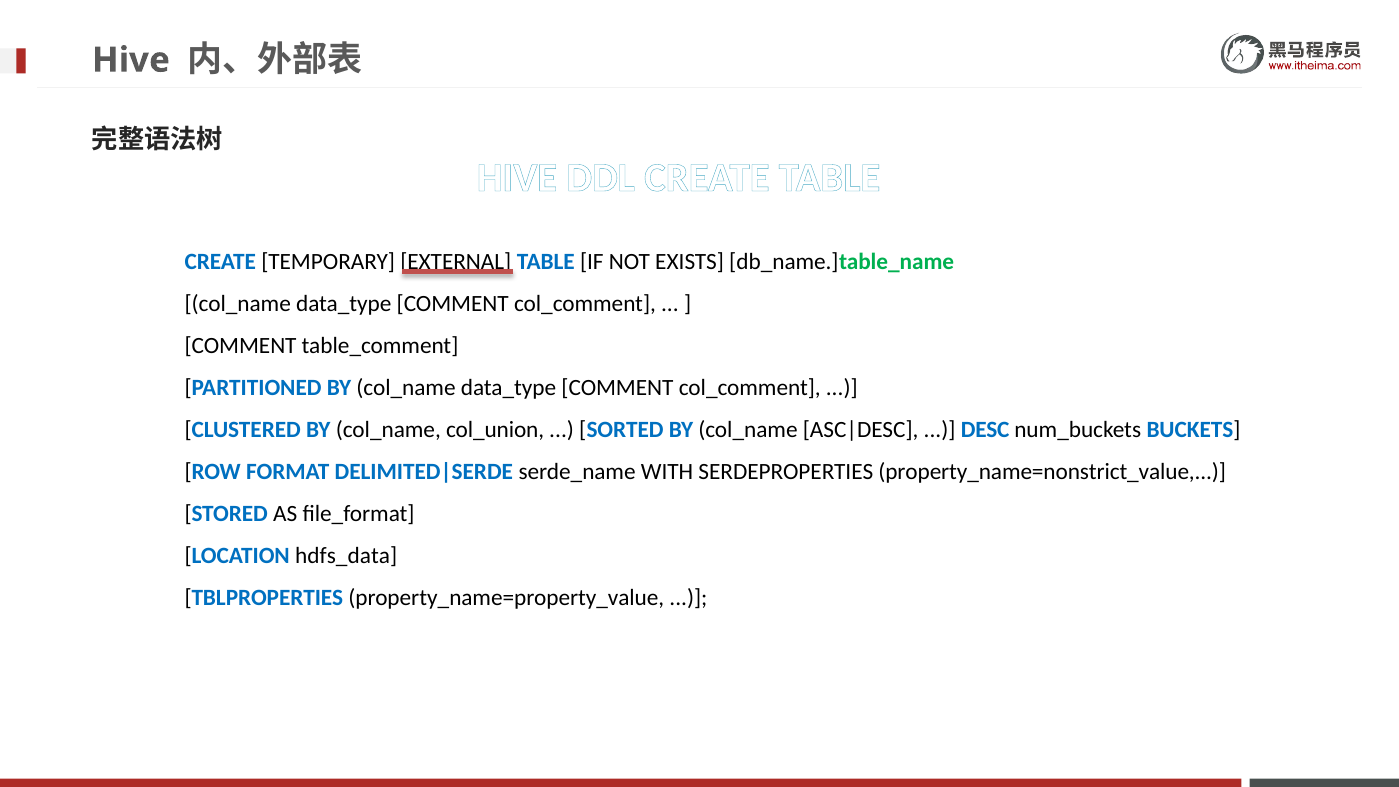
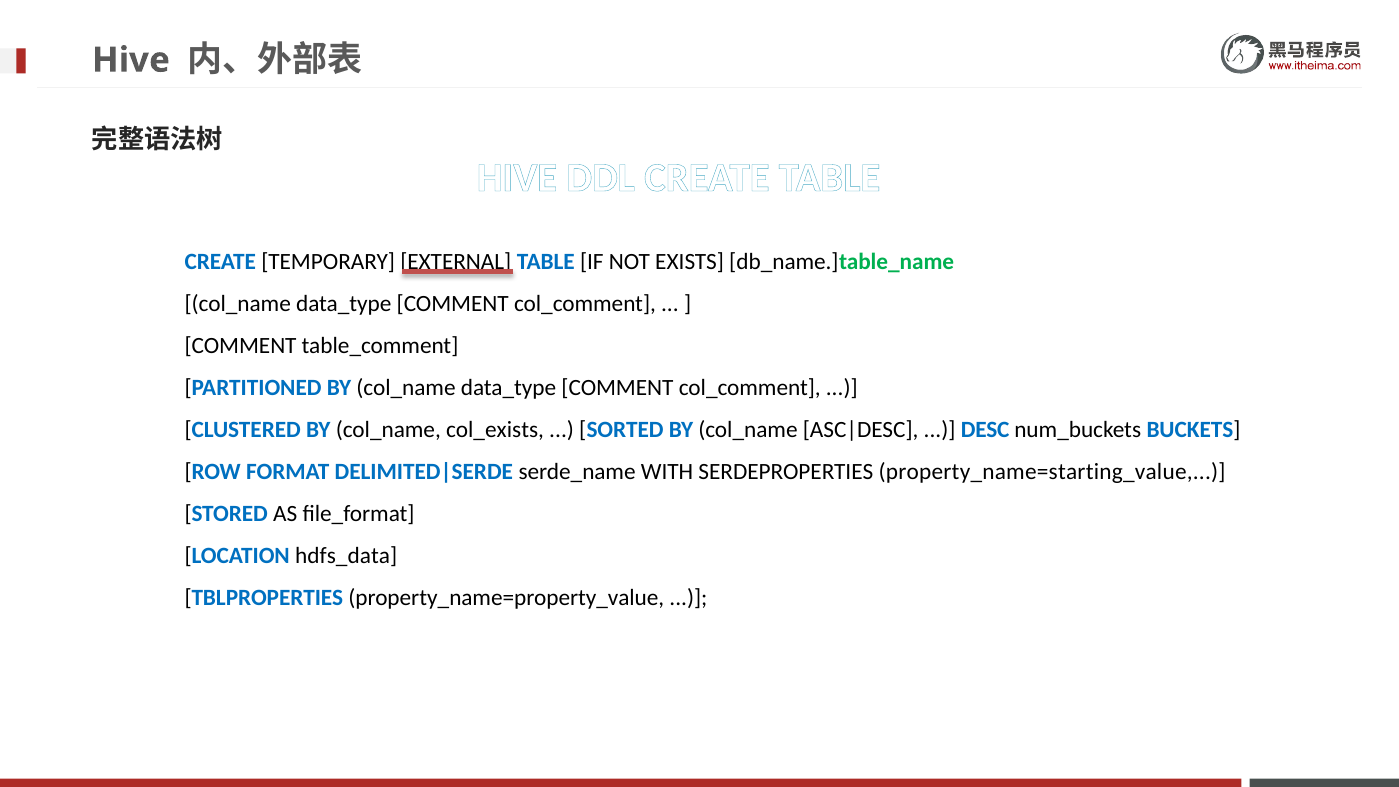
col_union: col_union -> col_exists (495, 430)
property_name=nonstrict_value: property_name=nonstrict_value -> property_name=starting_value (1052, 472)
